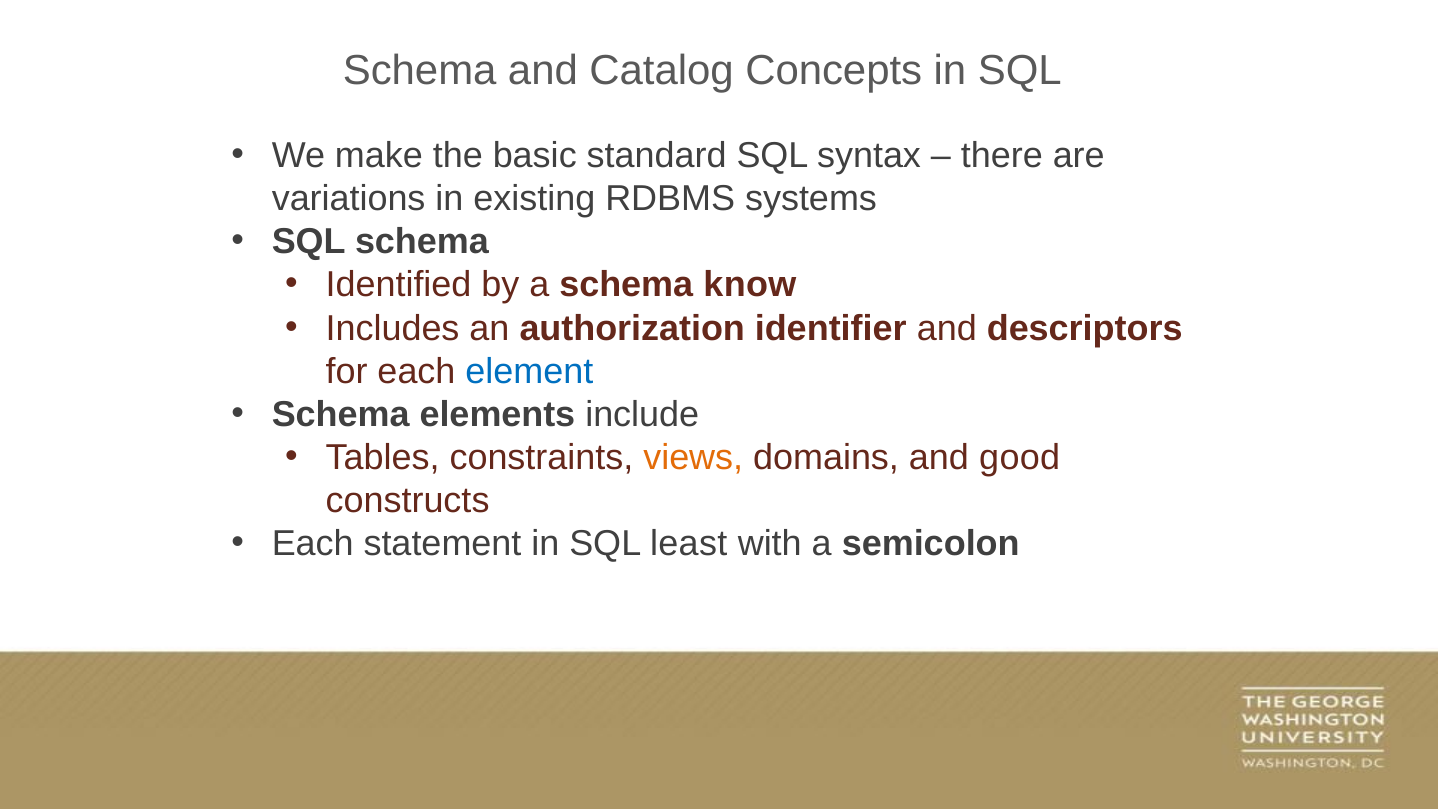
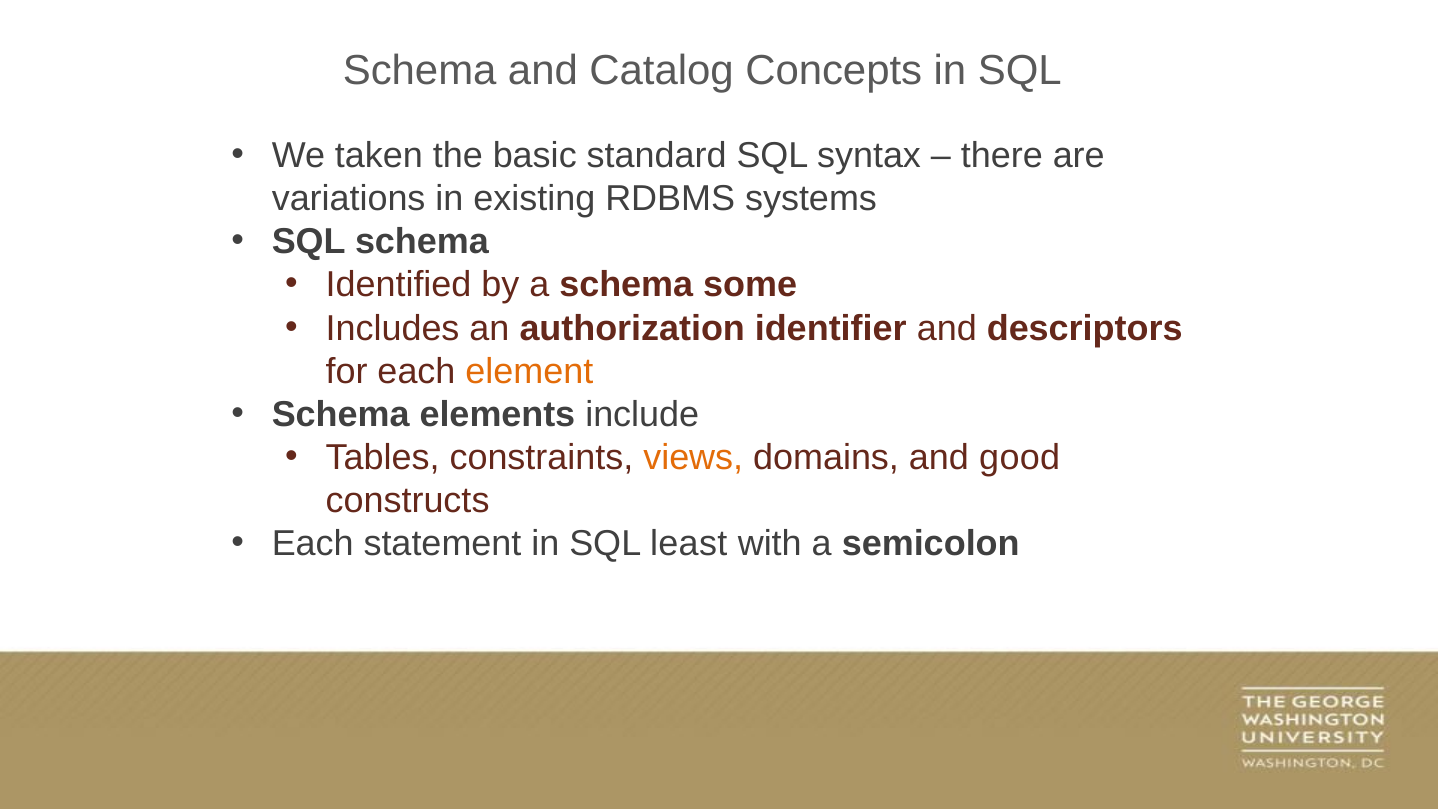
make: make -> taken (379, 156)
know: know -> some (750, 285)
element colour: blue -> orange (529, 371)
